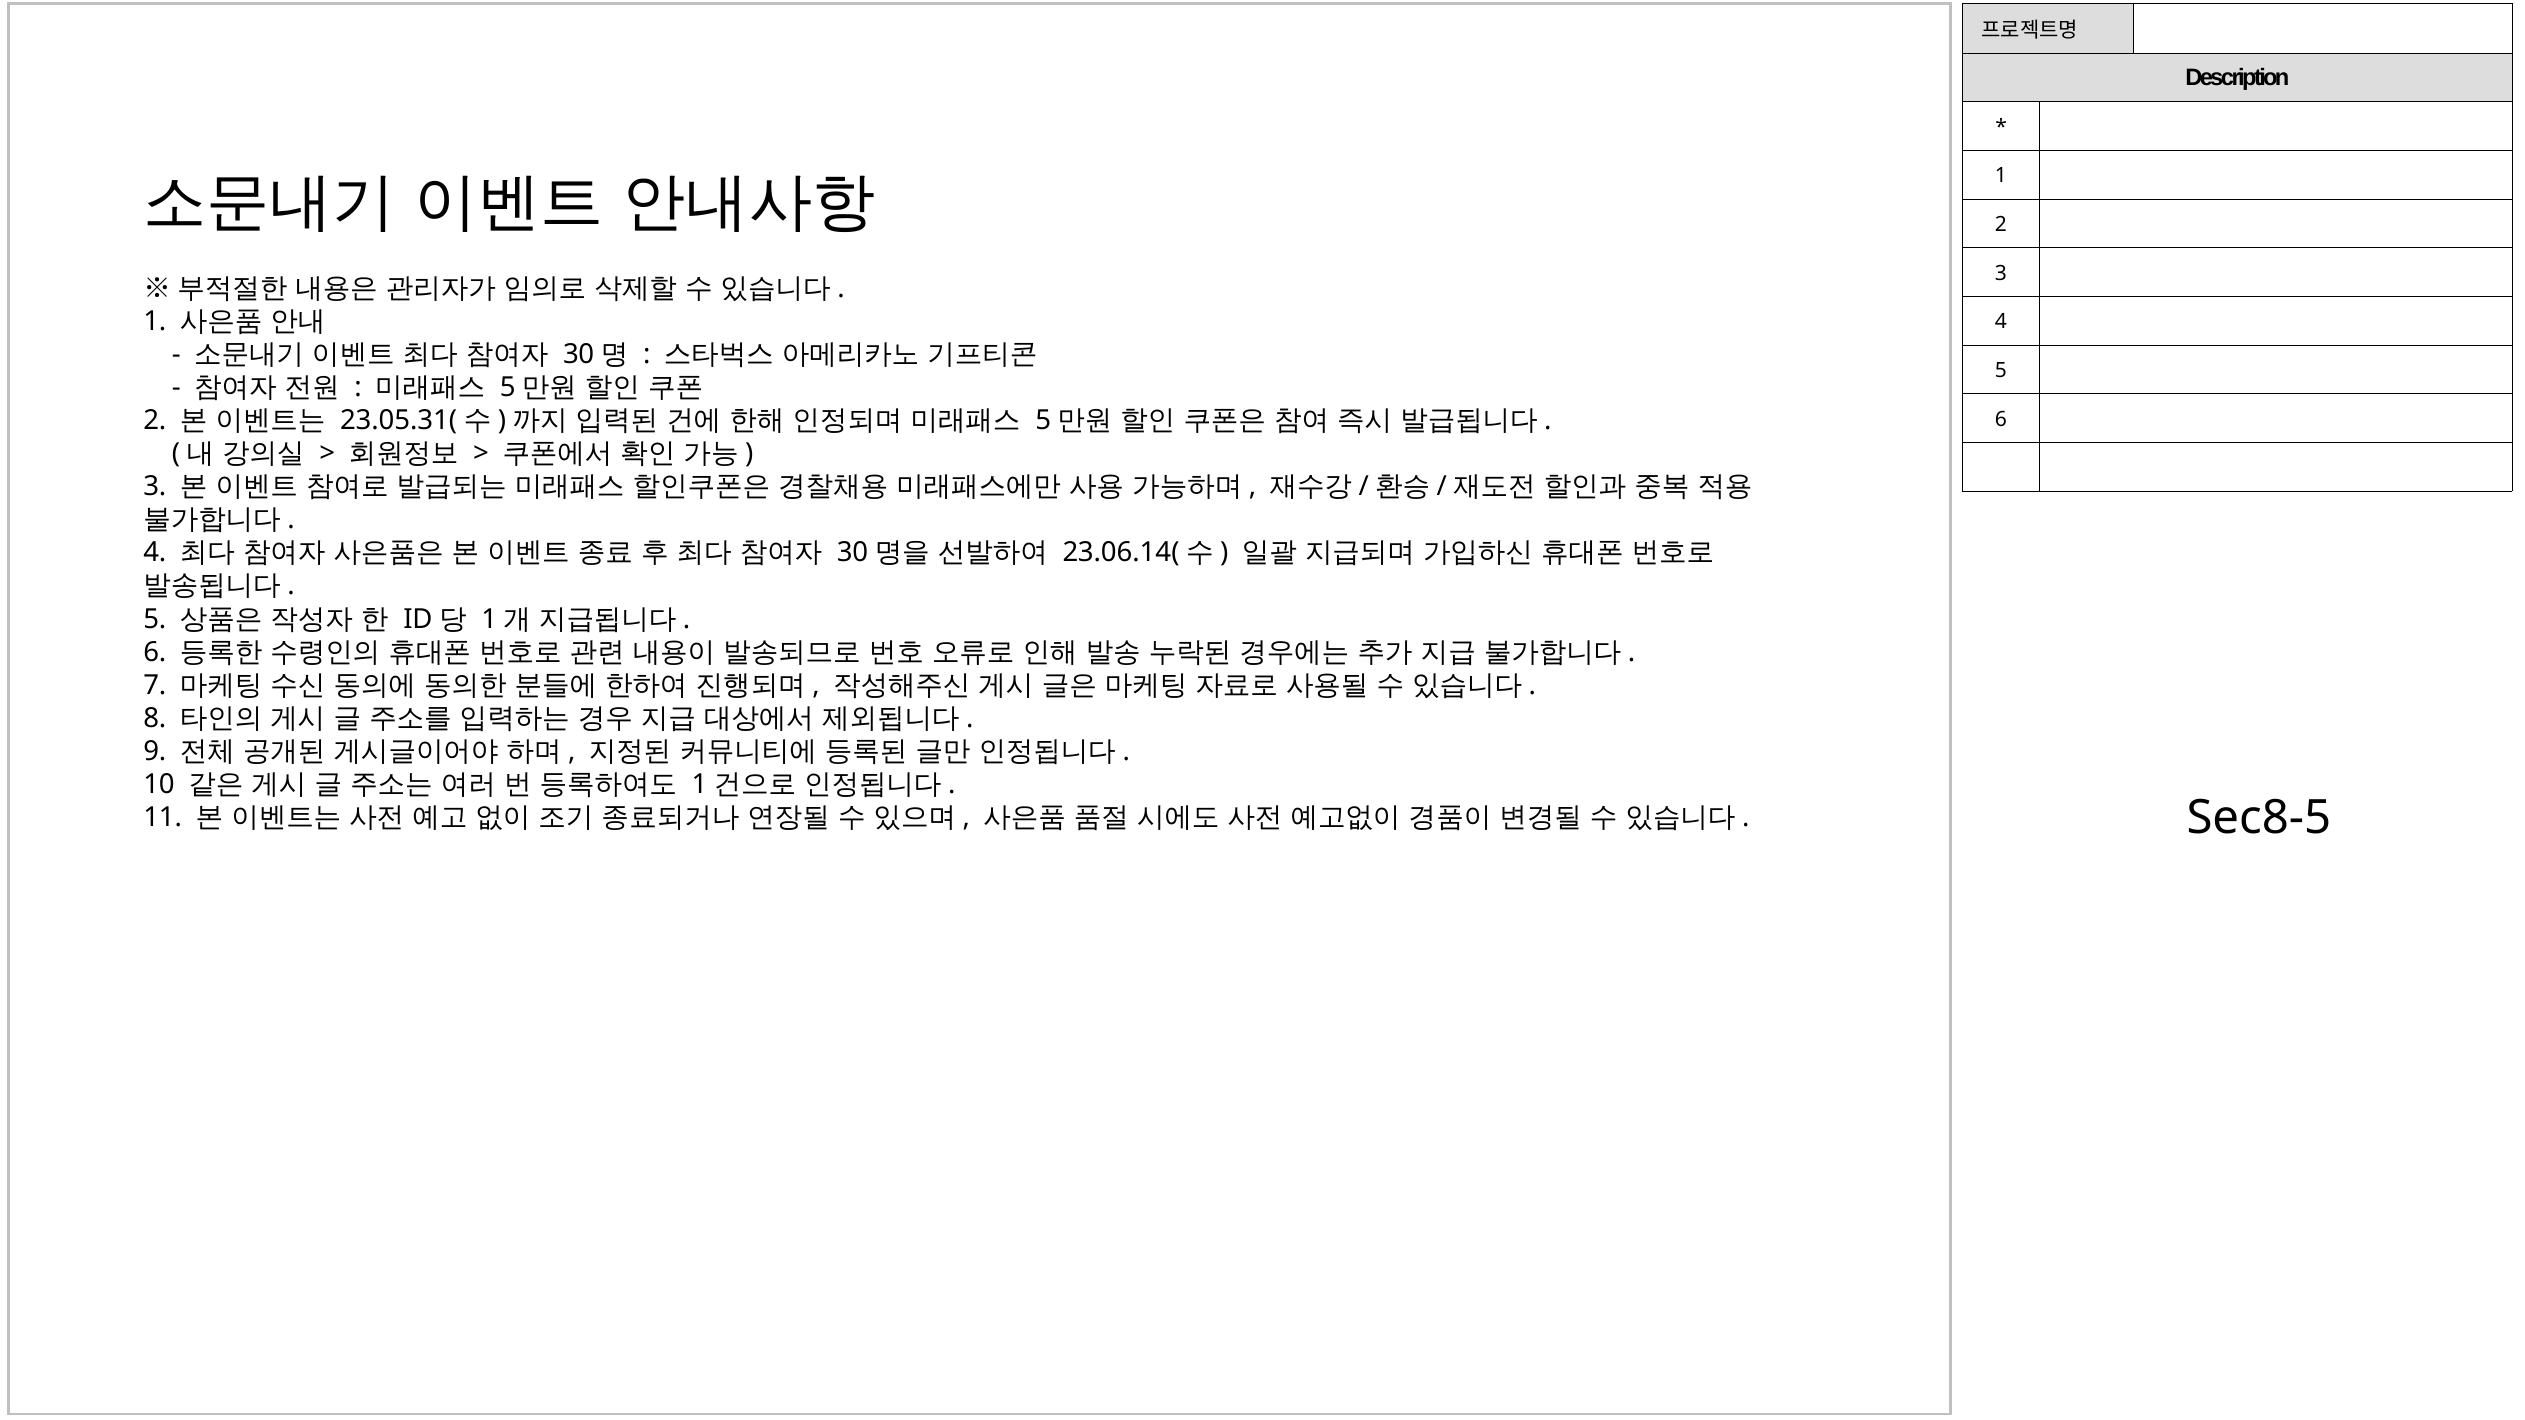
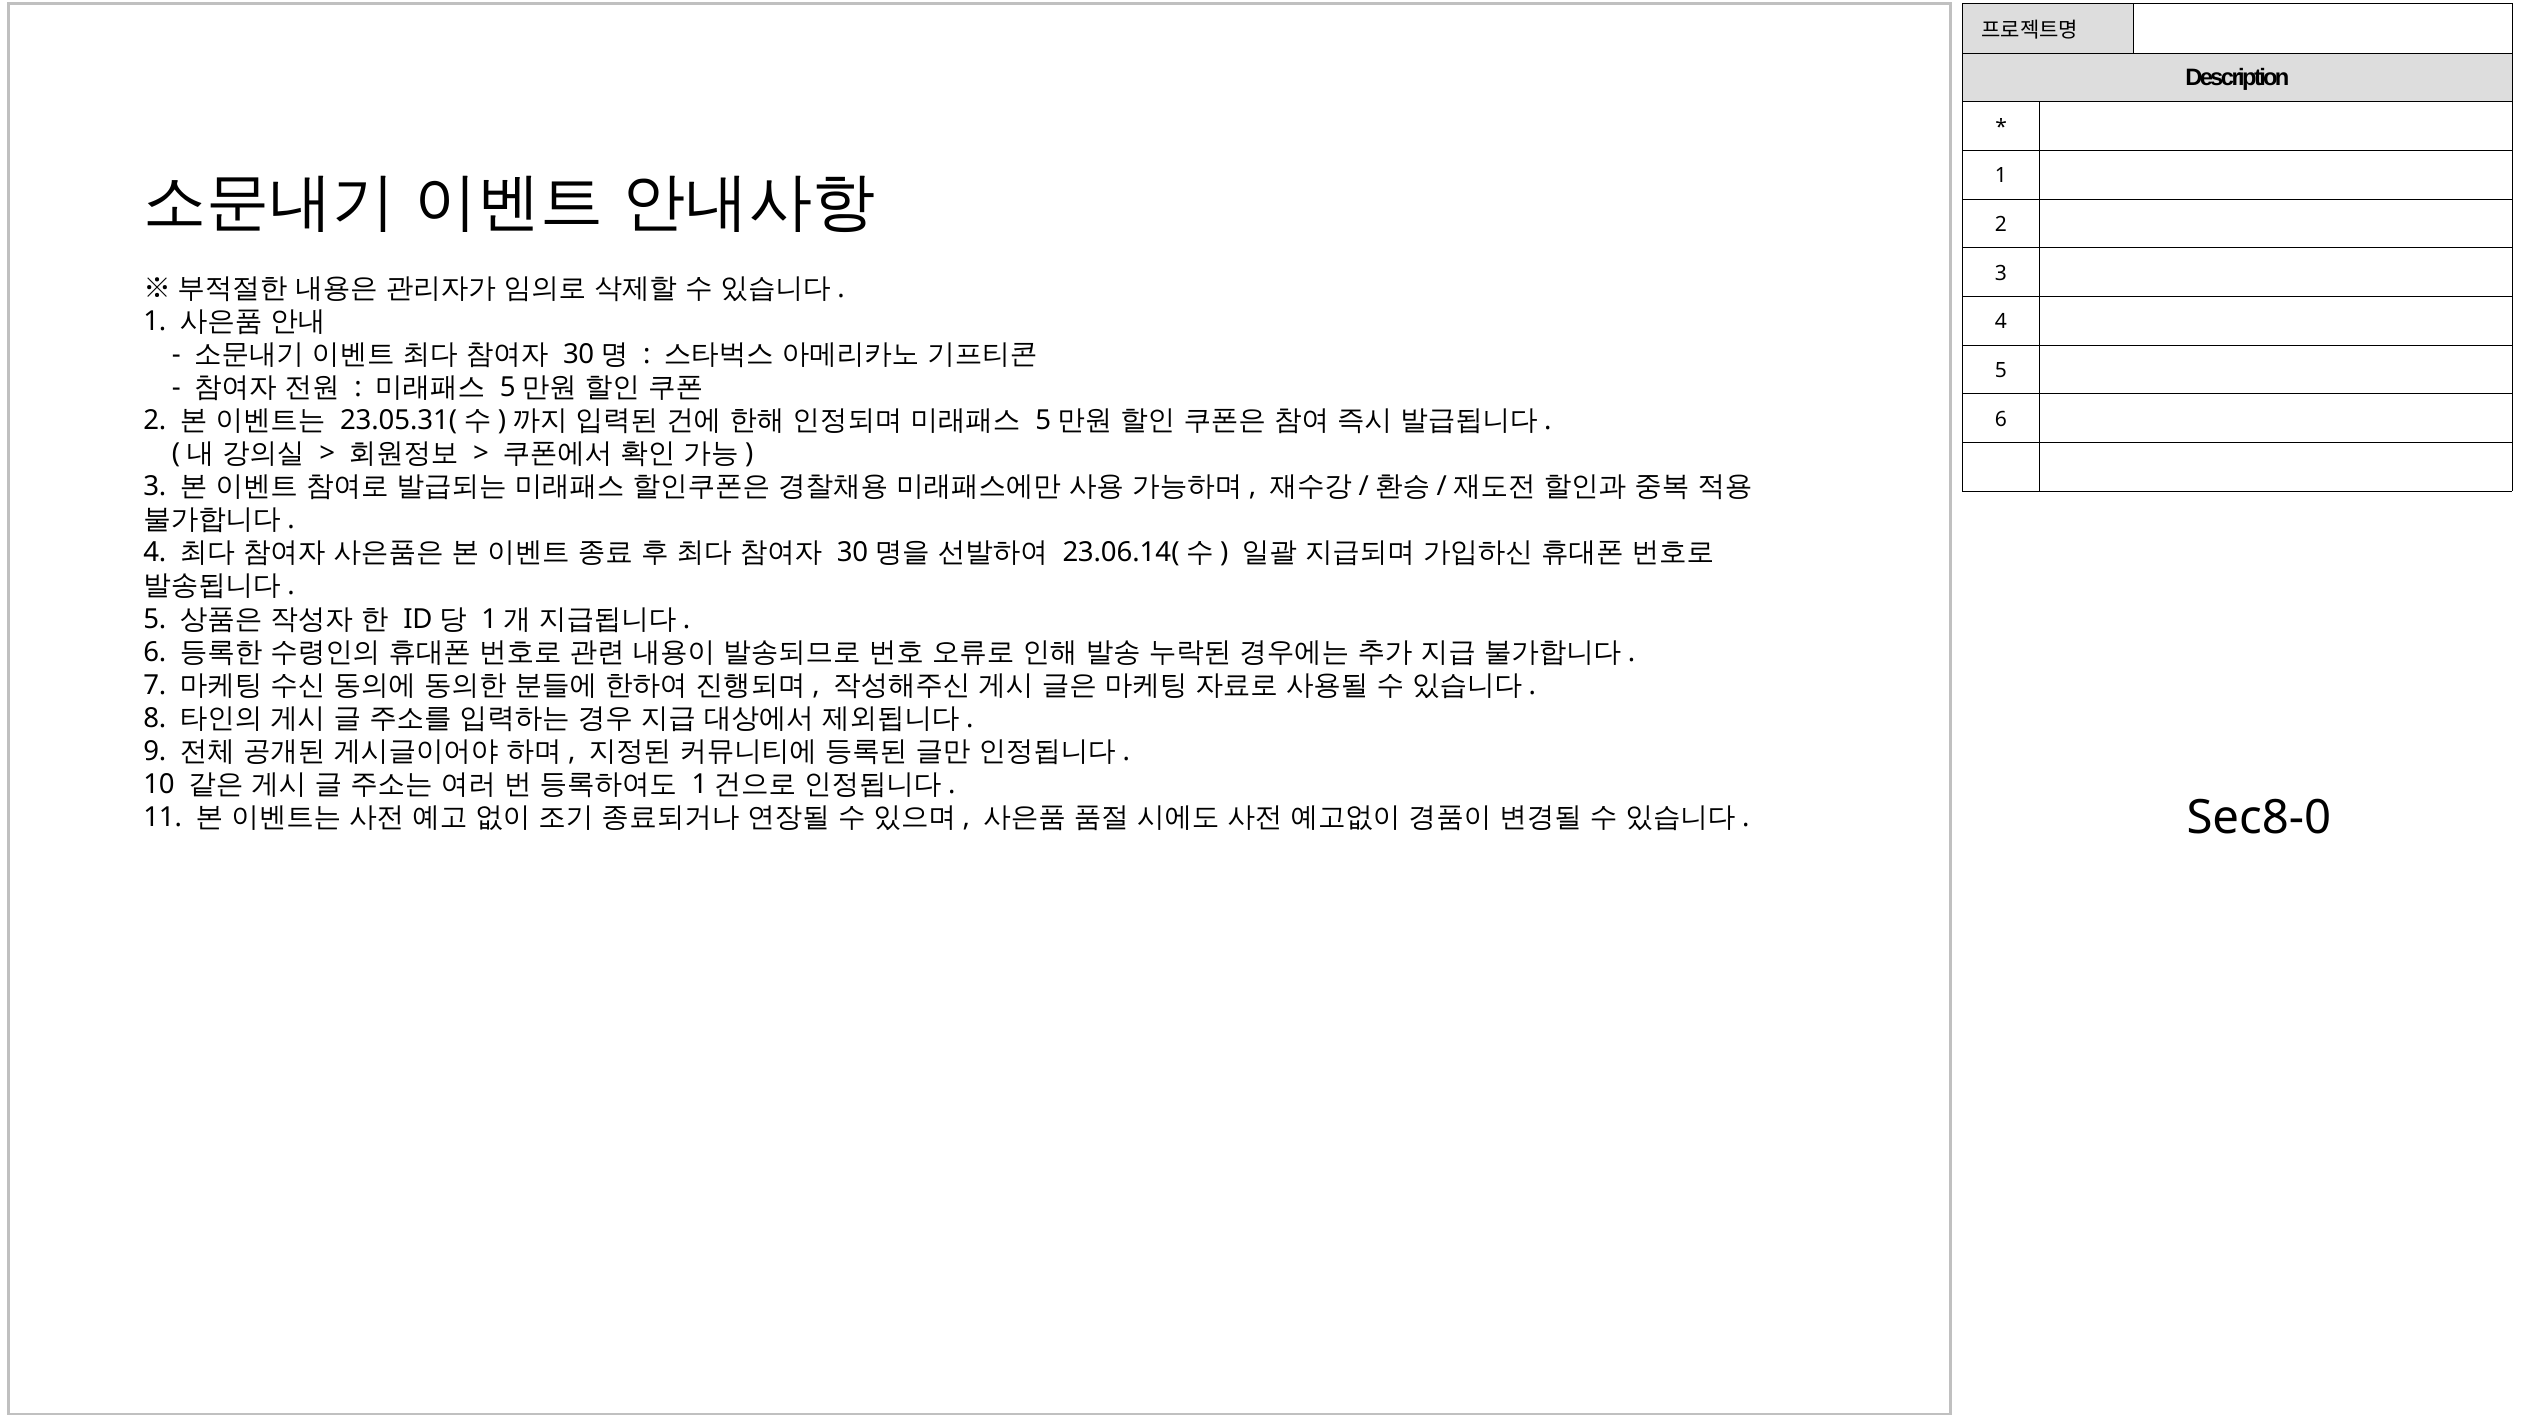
Sec8-5: Sec8-5 -> Sec8-0 (2259, 819)
